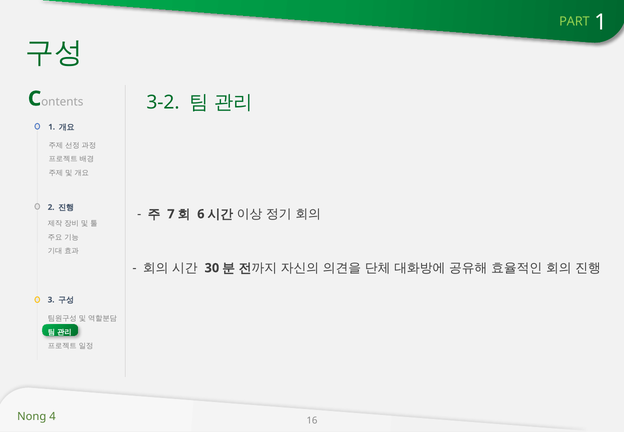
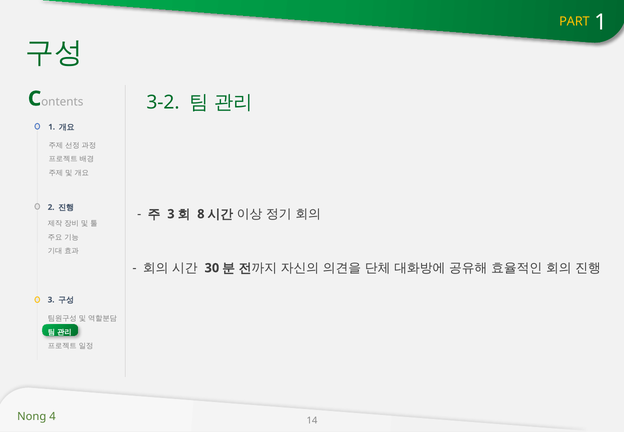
PART colour: light green -> yellow (574, 21)
7: 7 -> 3 (171, 214)
6: 6 -> 8 (201, 214)
16: 16 -> 14 (312, 420)
